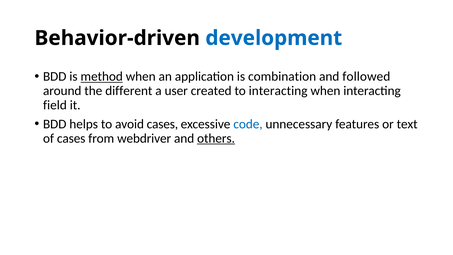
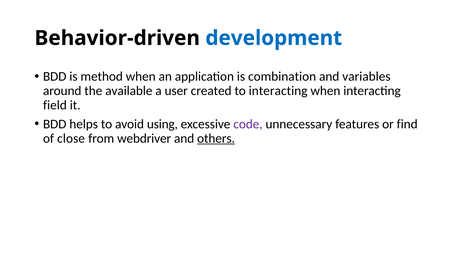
method underline: present -> none (102, 77)
followed: followed -> variables (366, 77)
different: different -> available (129, 91)
avoid cases: cases -> using (162, 124)
code colour: blue -> purple (248, 124)
text: text -> find (407, 124)
of cases: cases -> close (71, 138)
